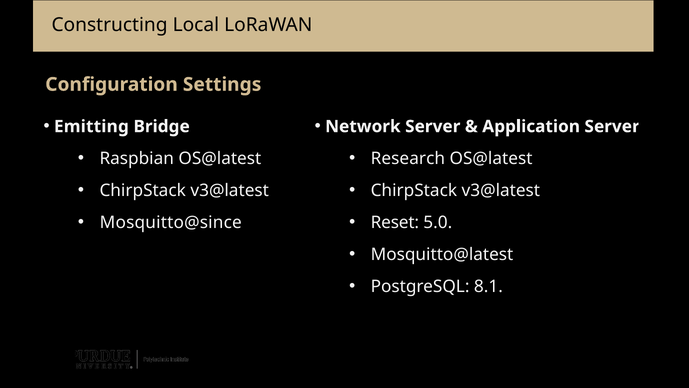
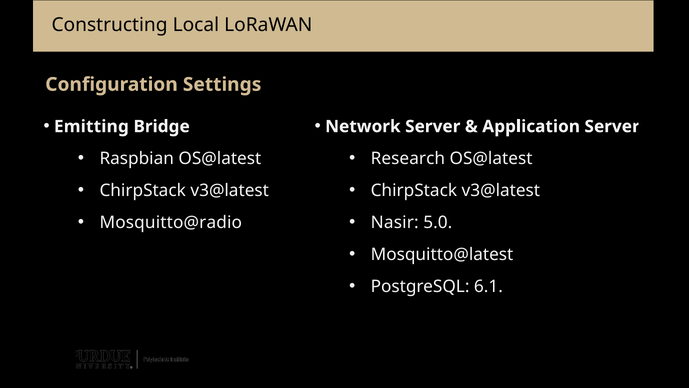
Mosquitto@since: Mosquitto@since -> Mosquitto@radio (171, 222)
Reset: Reset -> Nasir (395, 222)
8.1: 8.1 -> 6.1 (488, 286)
